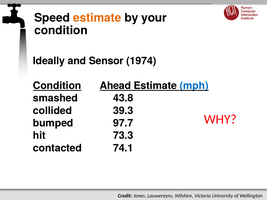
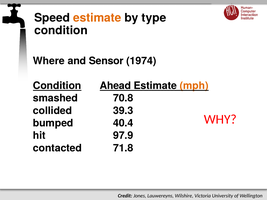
your: your -> type (154, 18)
Ideally: Ideally -> Where (49, 61)
mph colour: blue -> orange (194, 86)
43.8: 43.8 -> 70.8 (123, 98)
97.7: 97.7 -> 40.4 (123, 123)
73.3: 73.3 -> 97.9 (123, 136)
74.1: 74.1 -> 71.8 (123, 148)
